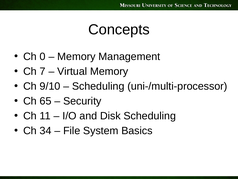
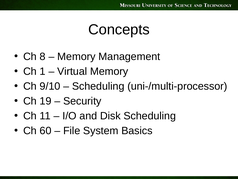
0: 0 -> 8 (43, 56)
7: 7 -> 1 (43, 71)
65: 65 -> 19 (46, 101)
34: 34 -> 60 (46, 130)
